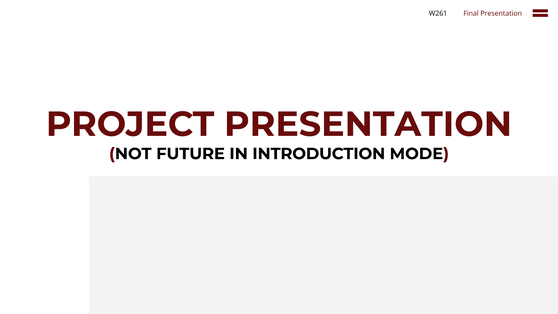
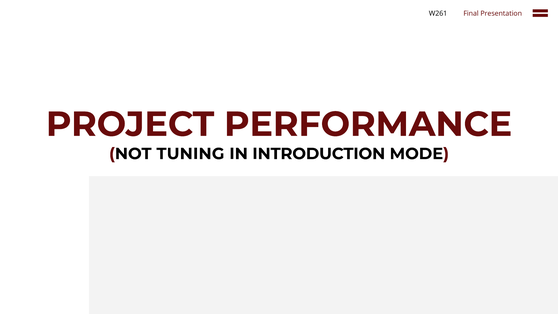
PROJECT PRESENTATION: PRESENTATION -> PERFORMANCE (368, 124)
FUTURE: FUTURE -> TUNING (190, 154)
